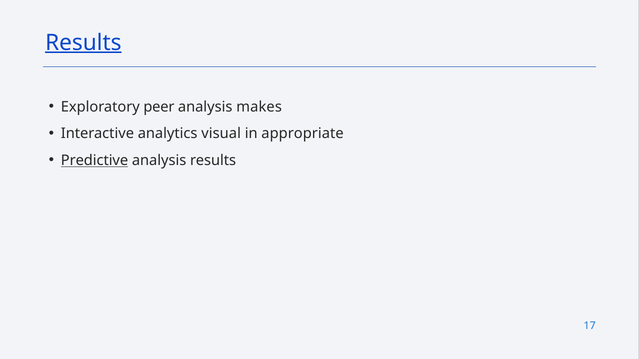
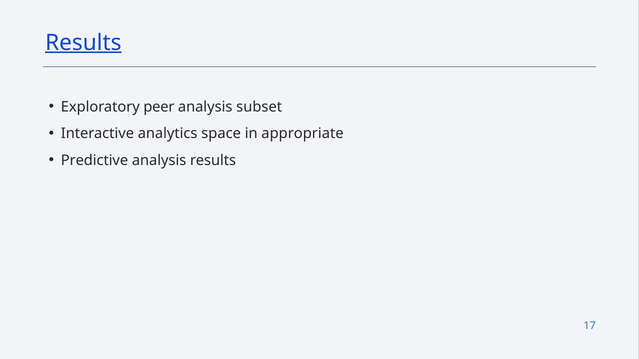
makes: makes -> subset (259, 107)
visual: visual -> space (221, 134)
Predictive underline: present -> none (94, 161)
